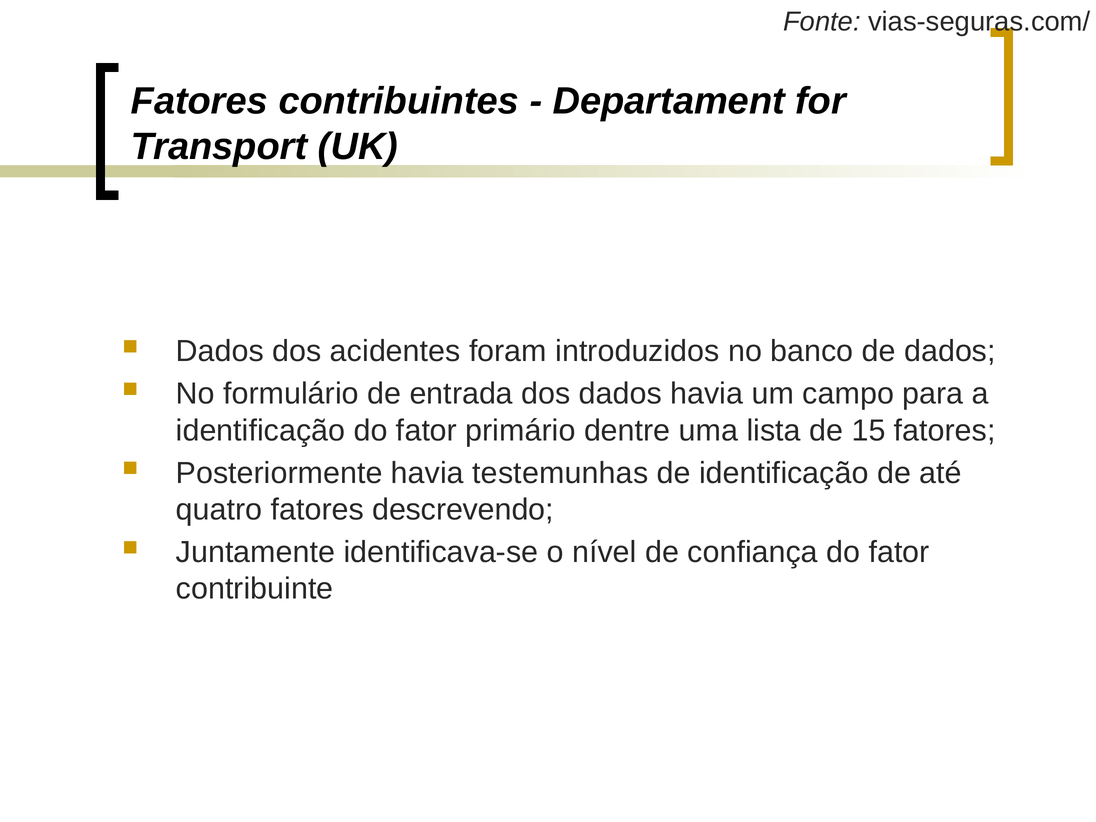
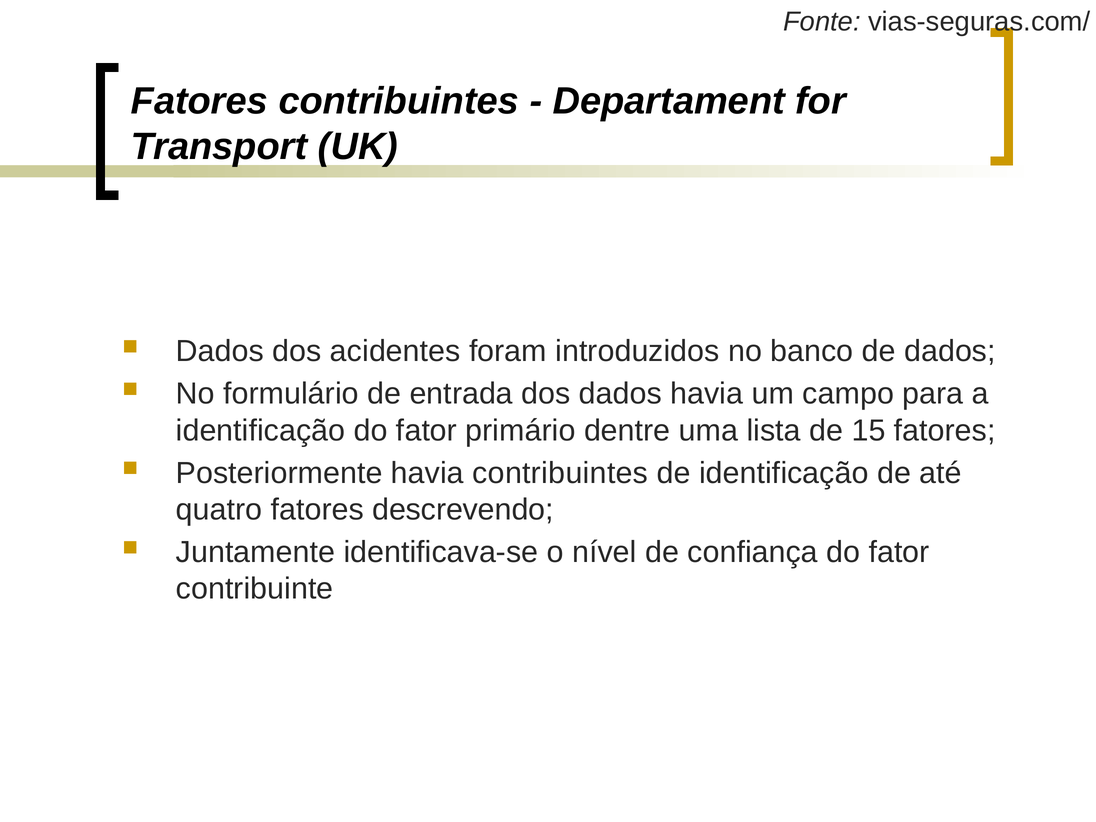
havia testemunhas: testemunhas -> contribuintes (560, 473)
